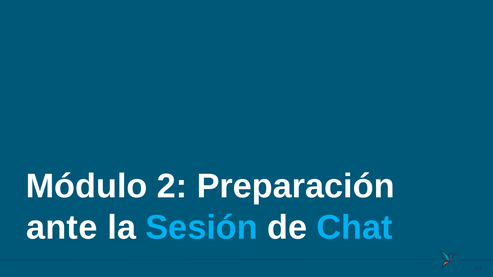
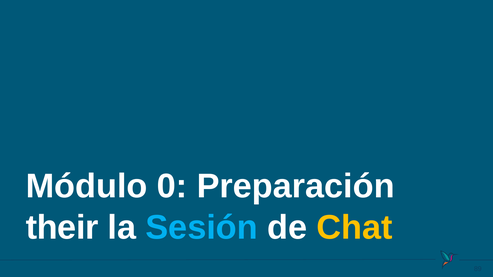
2: 2 -> 0 (172, 187)
ante: ante -> their (62, 228)
Chat colour: light blue -> yellow (355, 228)
